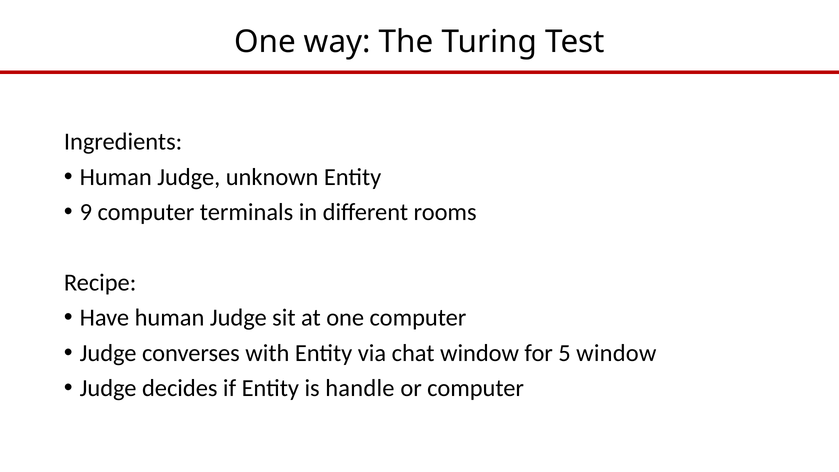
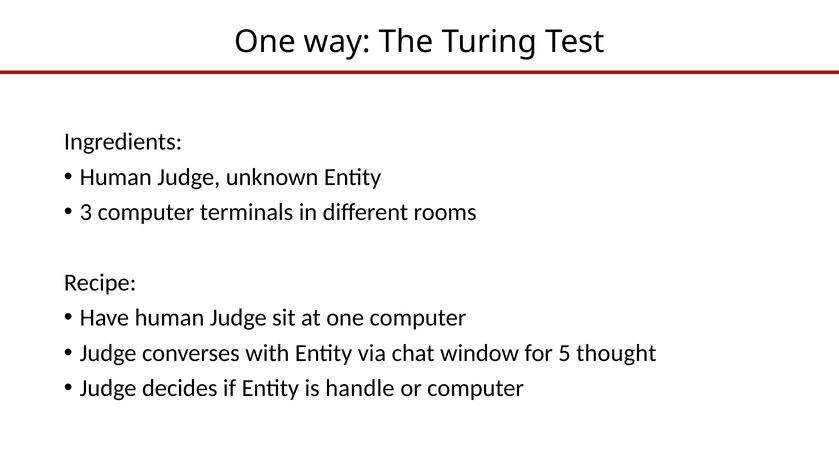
9: 9 -> 3 (86, 212)
5 window: window -> thought (616, 353)
